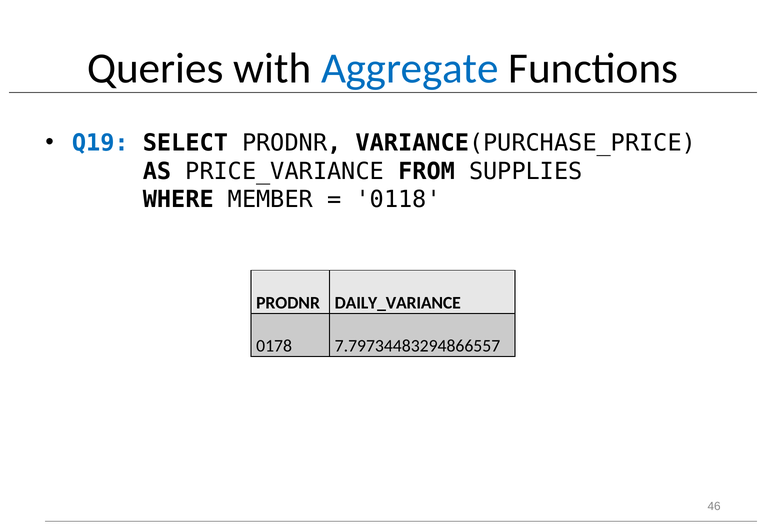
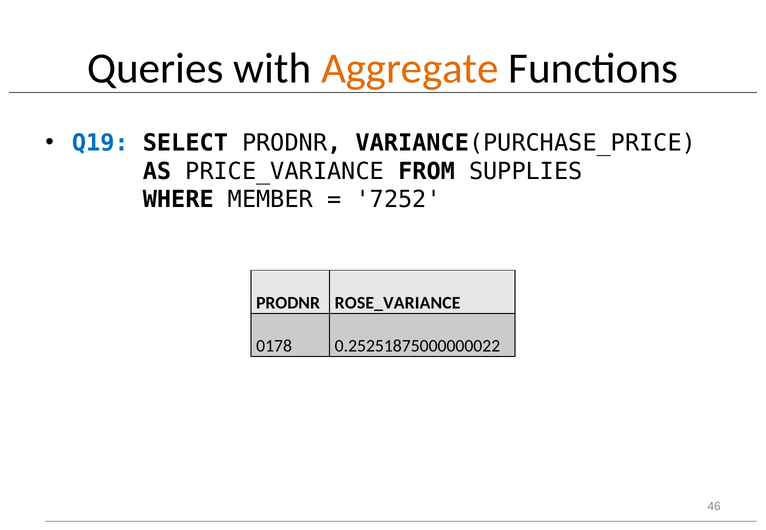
Aggregate colour: blue -> orange (410, 68)
0118: 0118 -> 7252 (398, 200)
DAILY_VARIANCE: DAILY_VARIANCE -> ROSE_VARIANCE (398, 303)
7.79734483294866557: 7.79734483294866557 -> 0.25251875000000022 (417, 346)
